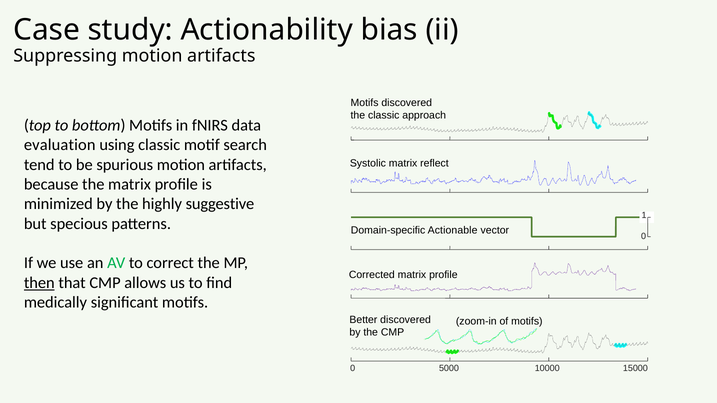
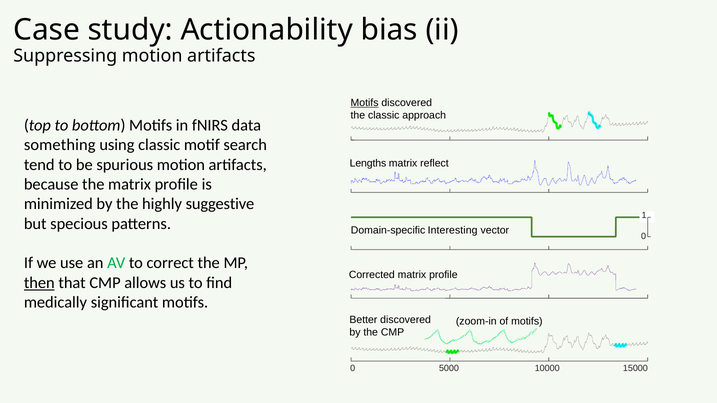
Motifs underline: none -> present (365, 103)
evaluation: evaluation -> something (60, 145)
Systolic: Systolic -> Lengths (368, 163)
Actionable: Actionable -> Interesting (453, 230)
